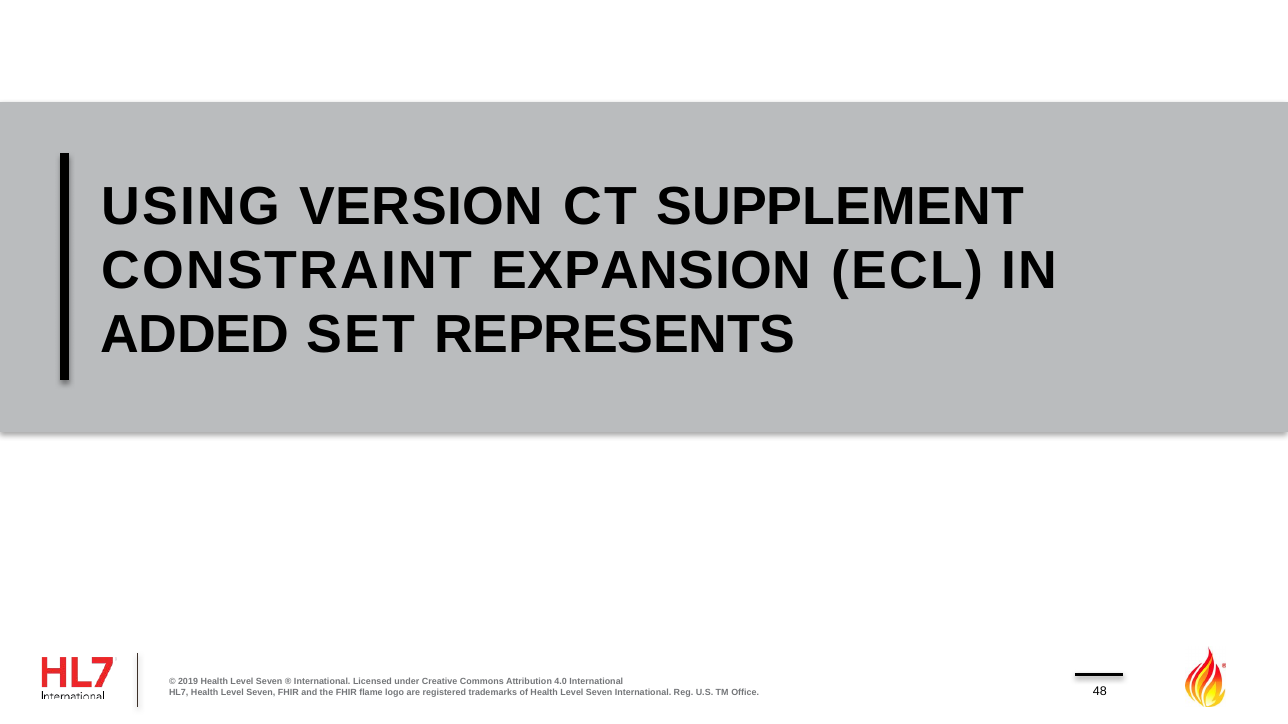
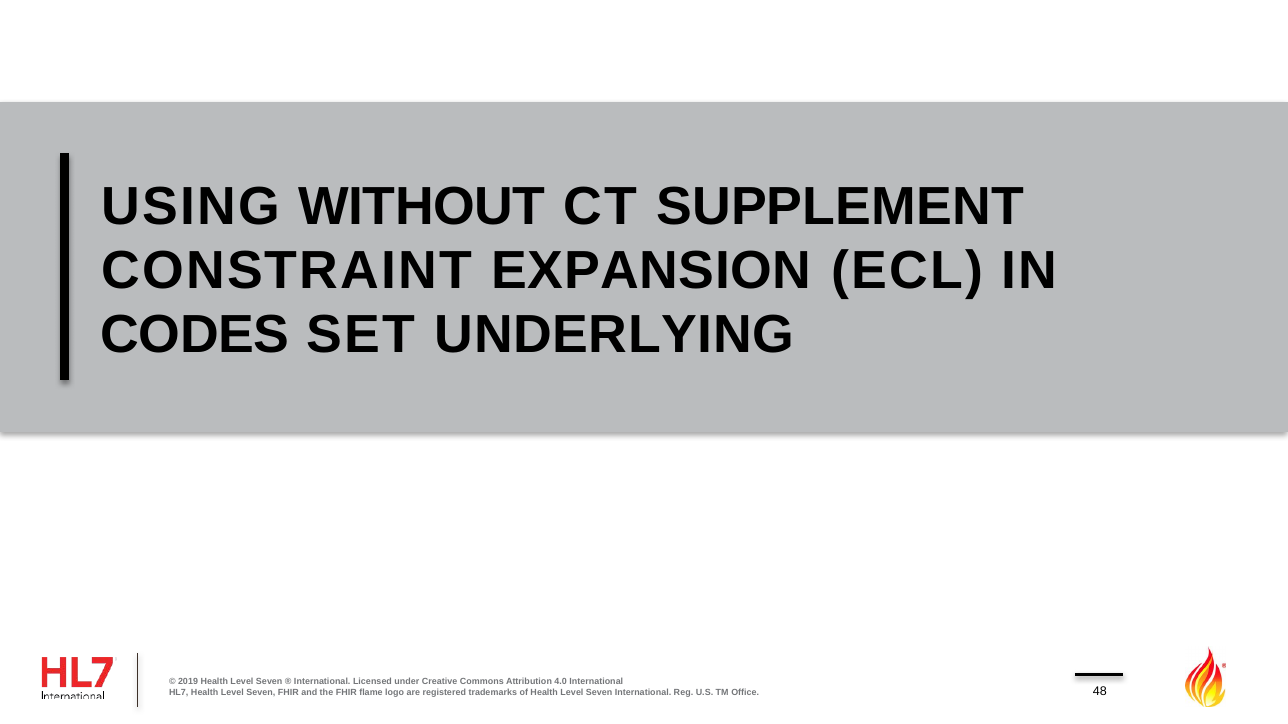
VERSION: VERSION -> WITHOUT (422, 207)
ADDED: ADDED -> CODES (195, 335)
REPRESENTS: REPRESENTS -> UNDERLYING (614, 335)
